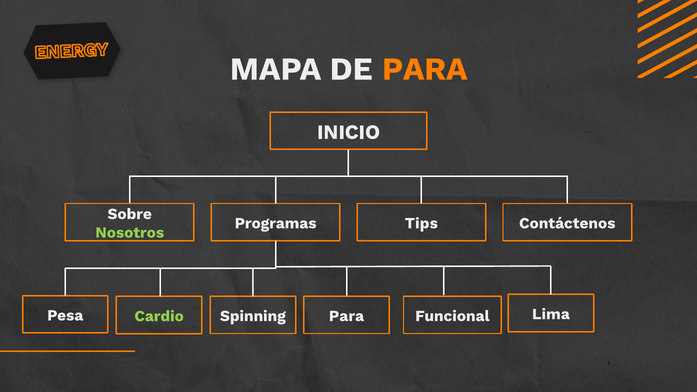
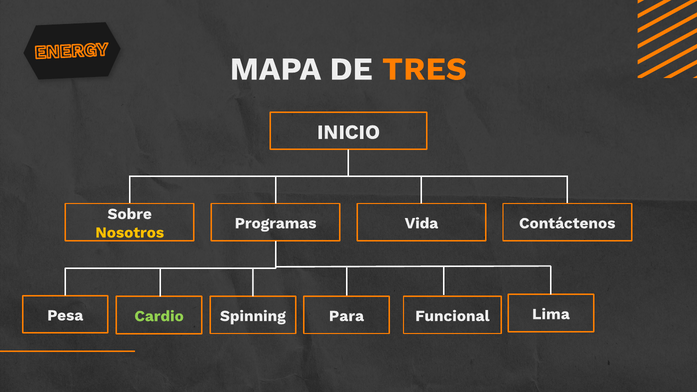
DE PARA: PARA -> TRES (424, 69)
Tips: Tips -> Vida (421, 223)
Nosotros colour: light green -> yellow (130, 233)
